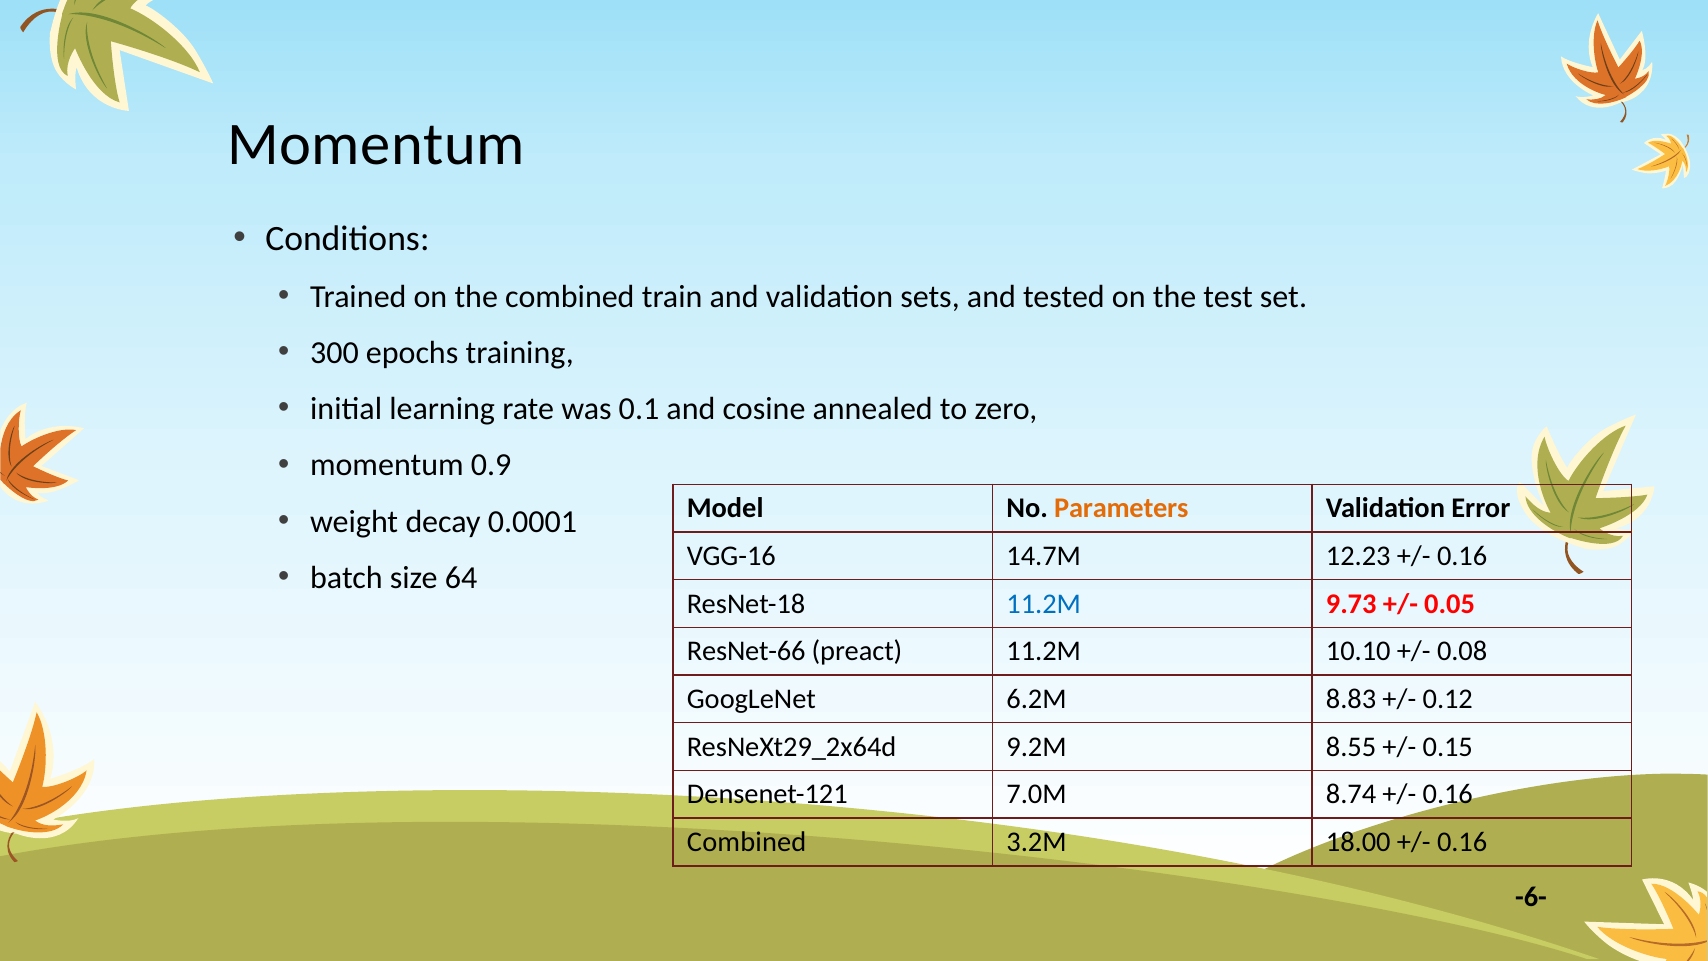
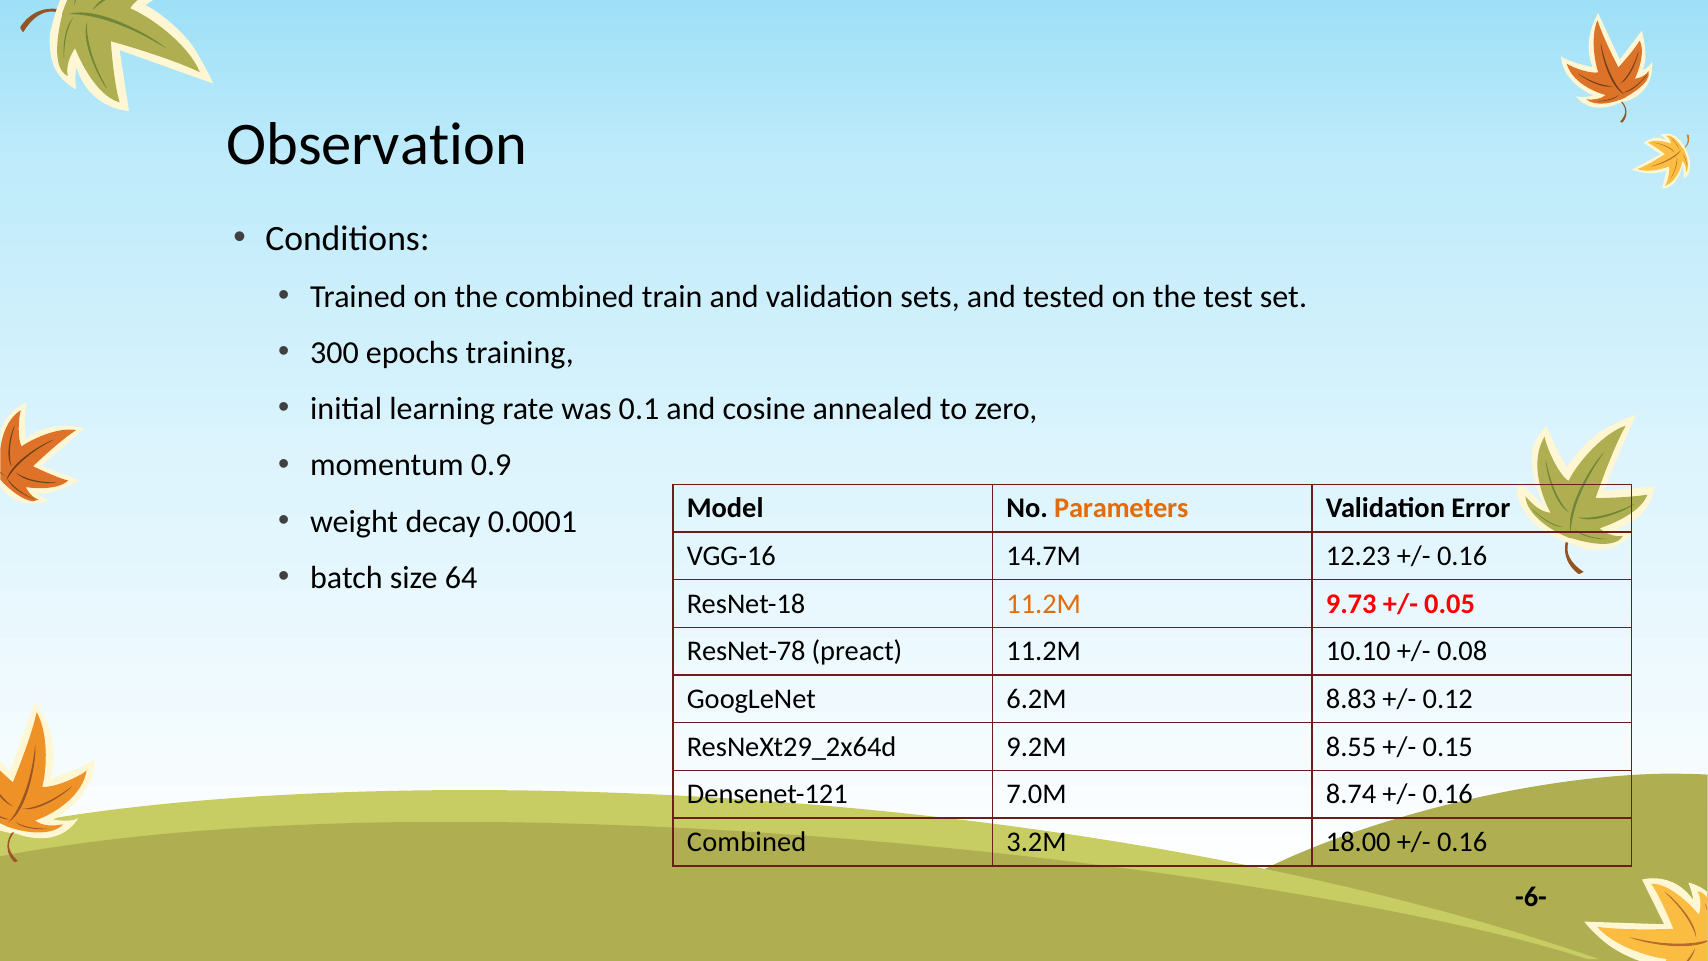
Momentum: Momentum -> Observation (377, 144)
11.2M colour: blue -> orange (1044, 604)
ResNet-66: ResNet-66 -> ResNet-78 (746, 651)
